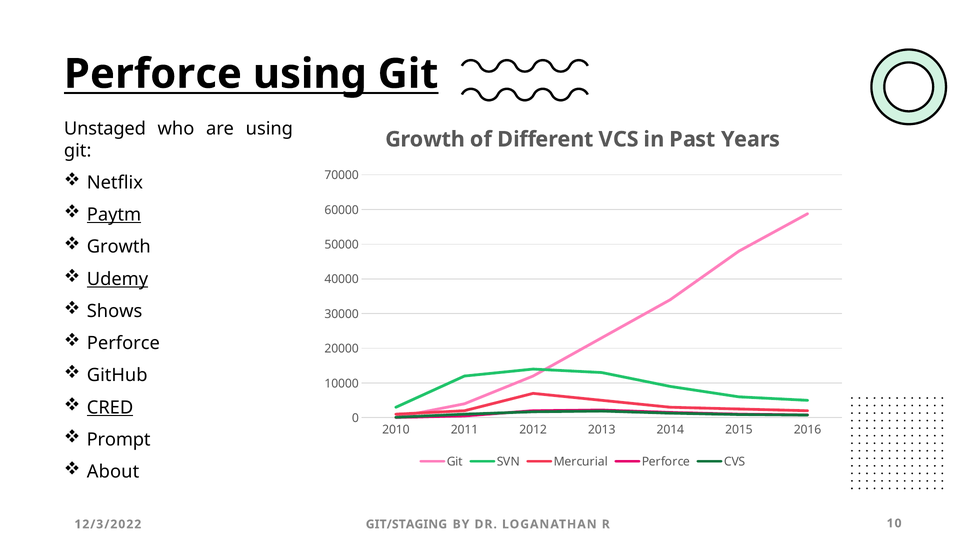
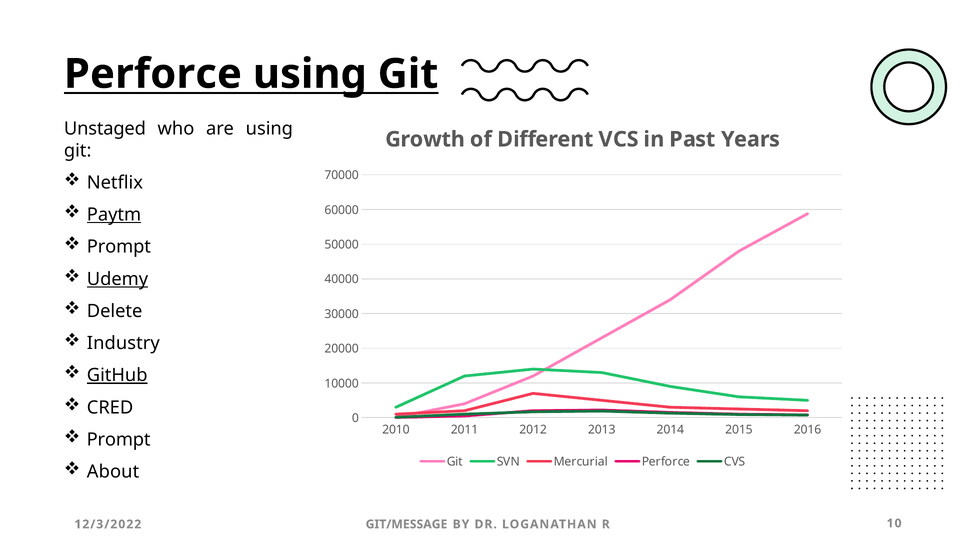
Growth: Growth -> Prompt (119, 247)
Shows: Shows -> Delete (115, 311)
Perforce: Perforce -> Industry (123, 343)
GitHub underline: none -> present (117, 375)
CRED underline: present -> none (110, 408)
GIT/STAGING: GIT/STAGING -> GIT/MESSAGE (406, 524)
